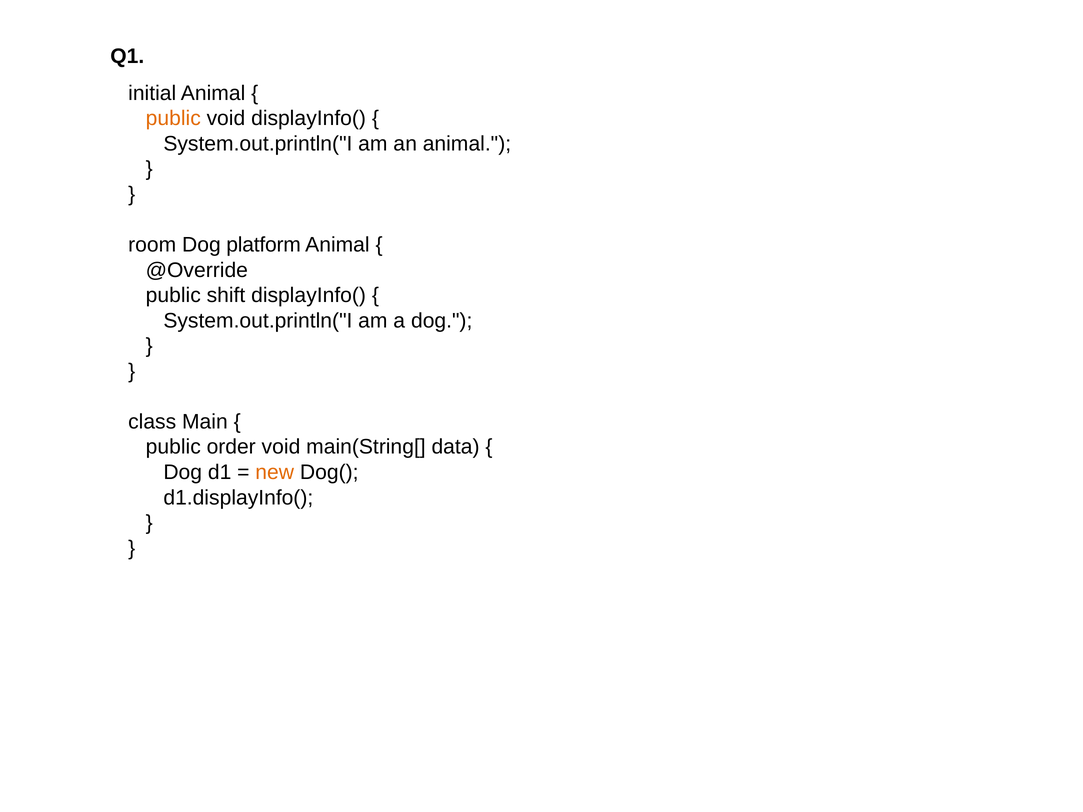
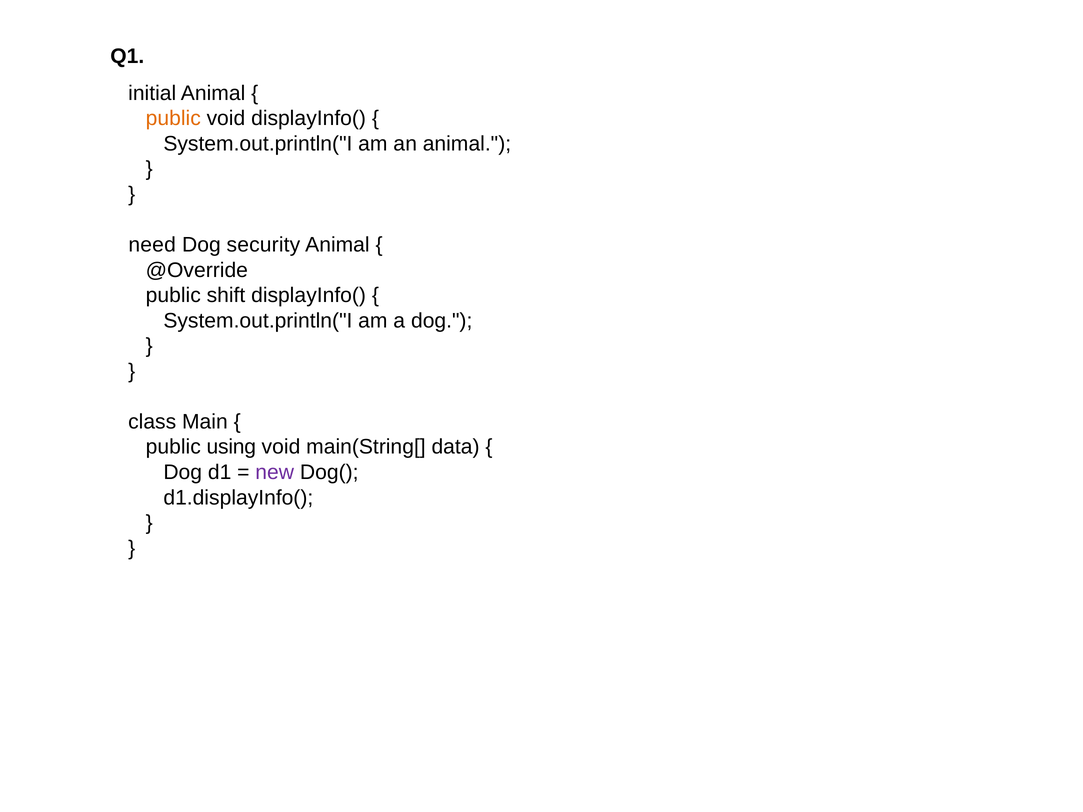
room: room -> need (152, 245)
platform: platform -> security (263, 245)
order: order -> using (231, 447)
new colour: orange -> purple (275, 472)
